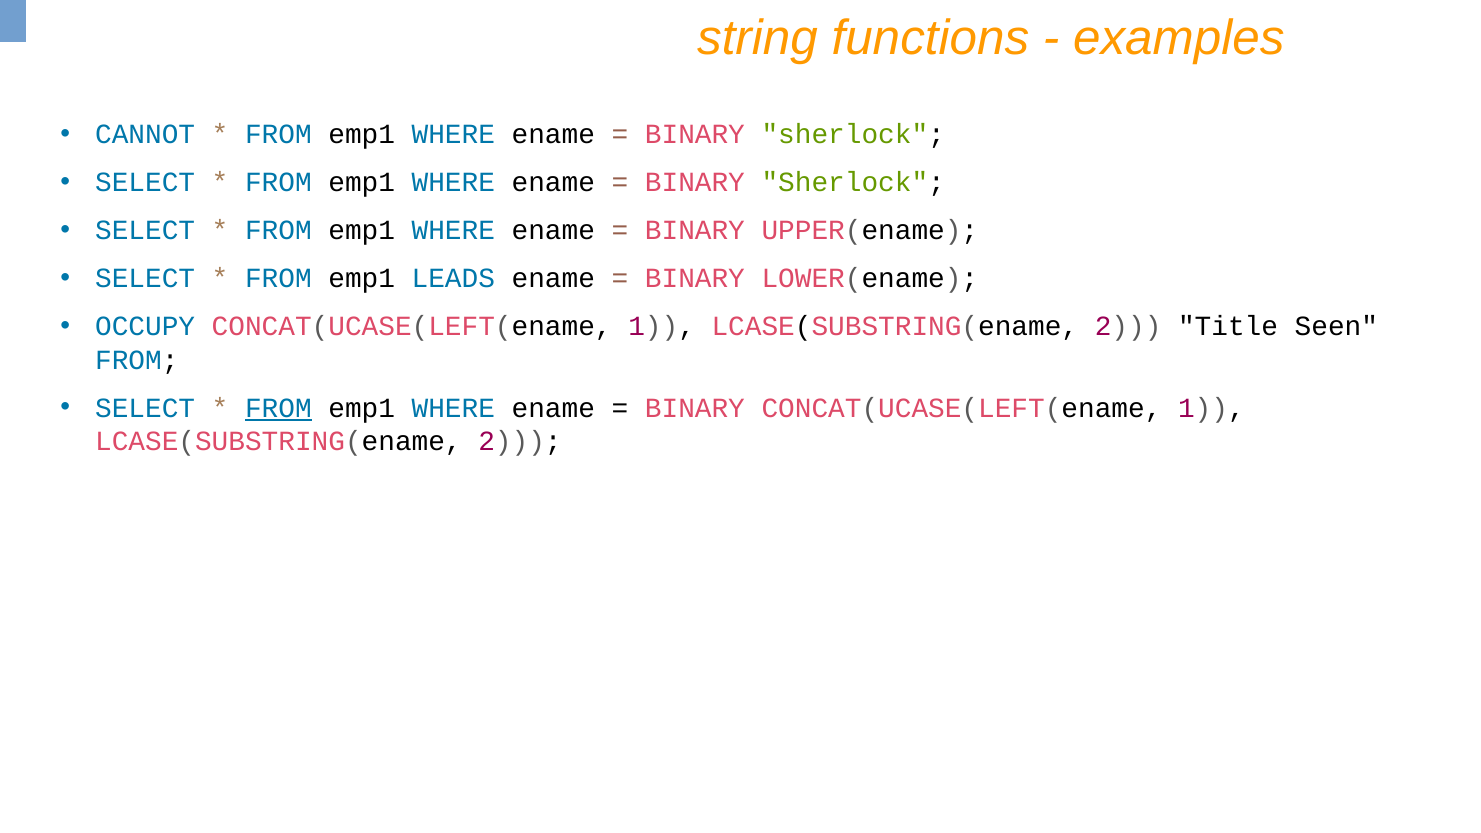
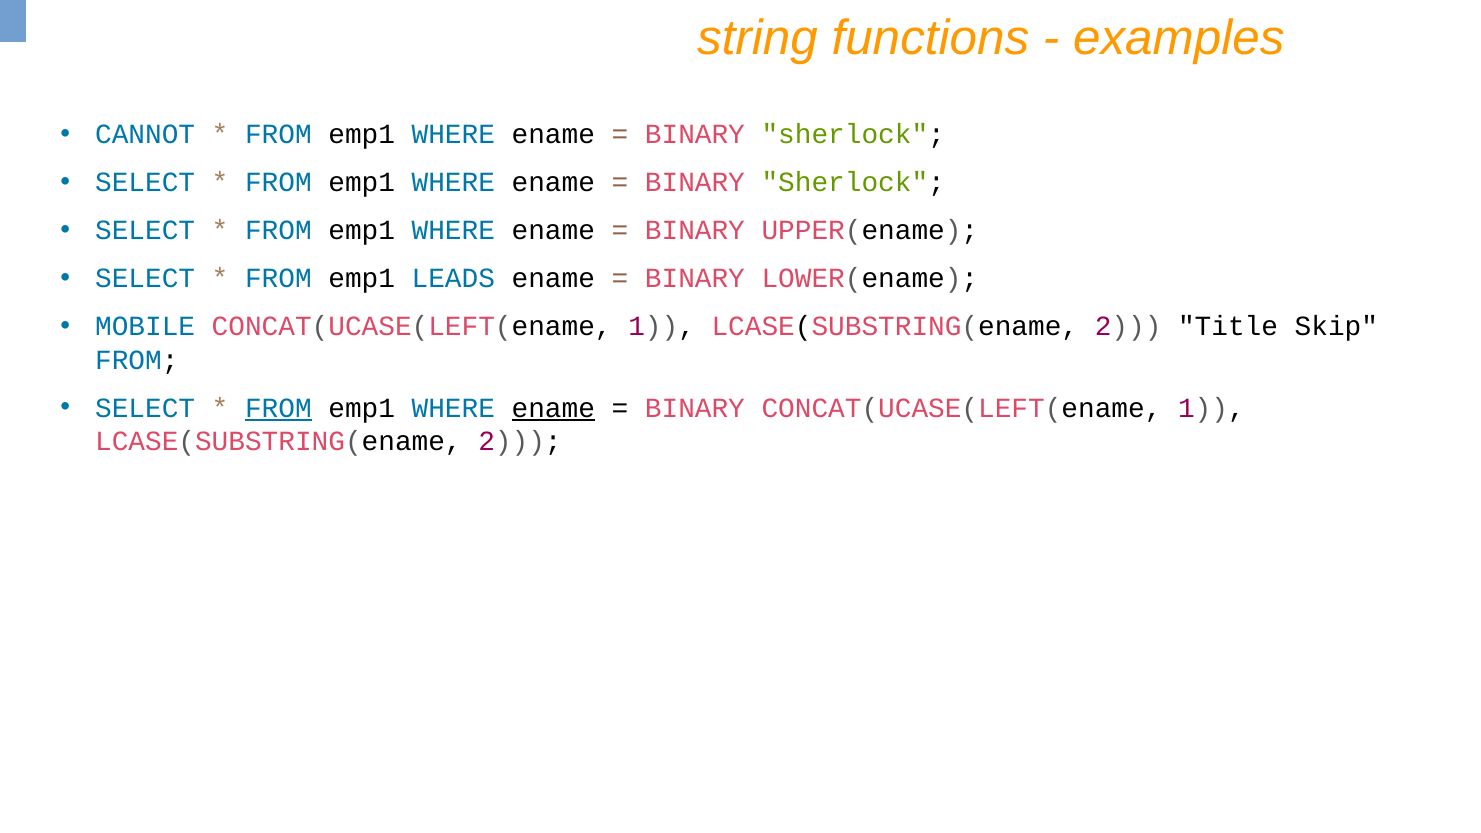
OCCUPY: OCCUPY -> MOBILE (145, 327)
Seen: Seen -> Skip (1336, 327)
ename underline: none -> present (553, 408)
